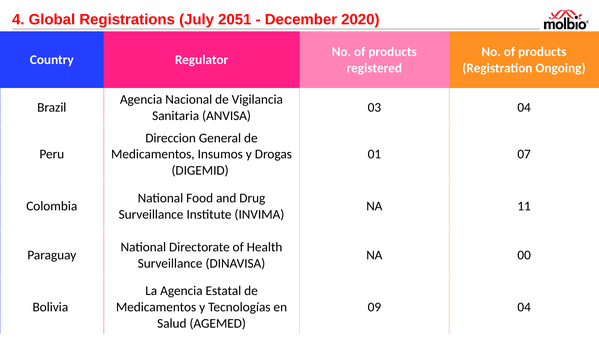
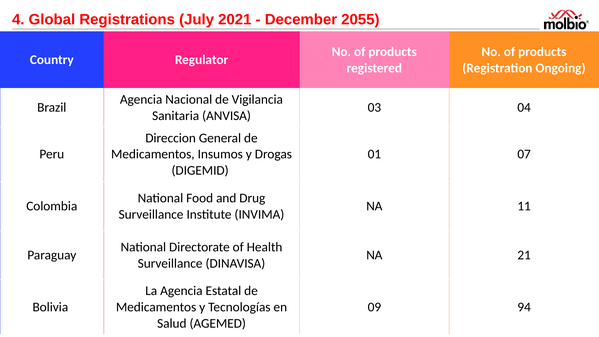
2051: 2051 -> 2021 (235, 20)
2020: 2020 -> 2055 (360, 20)
00: 00 -> 21 (524, 255)
09 04: 04 -> 94 (524, 307)
